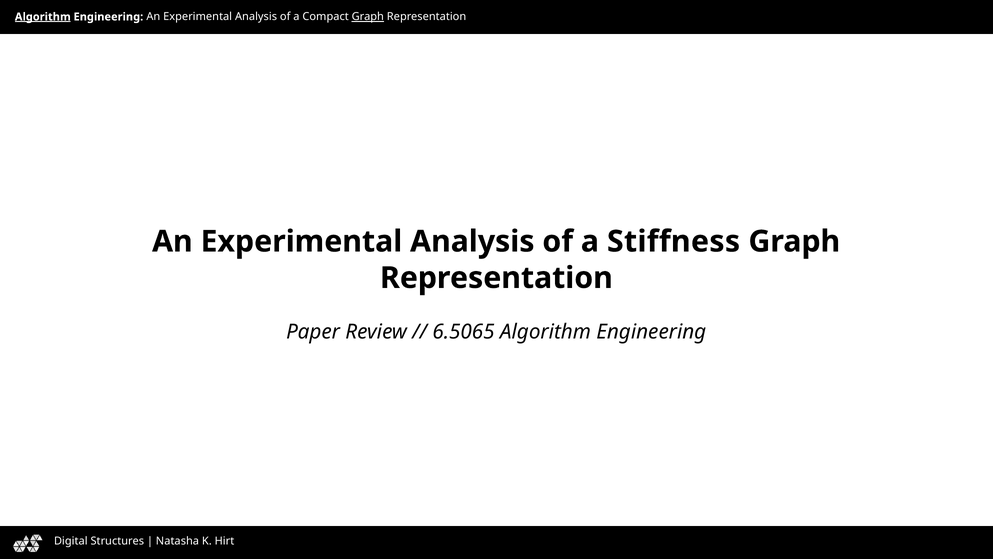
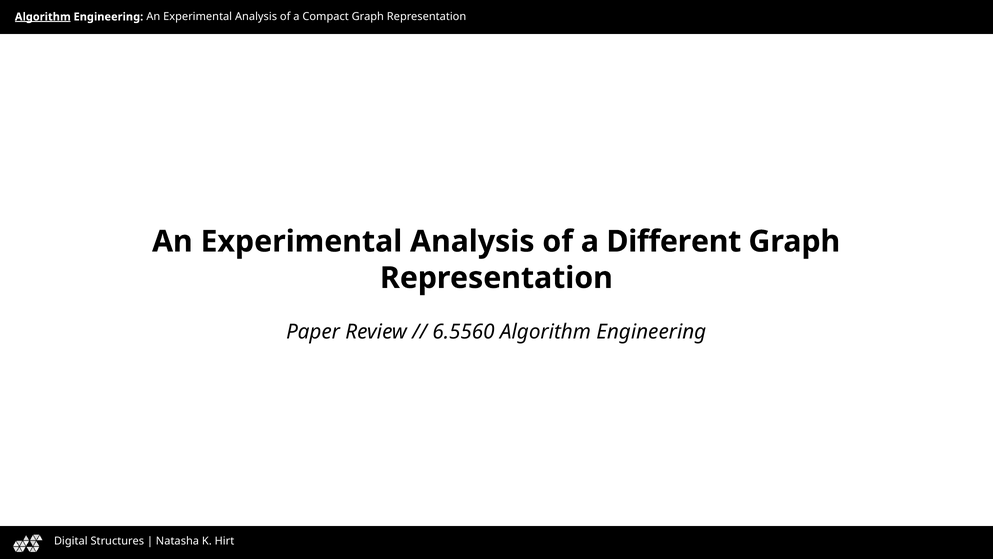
Graph underline: present -> none (368, 17)
Stiffness: Stiffness -> Different (674, 241)
6.5065: 6.5065 -> 6.5560 (463, 332)
